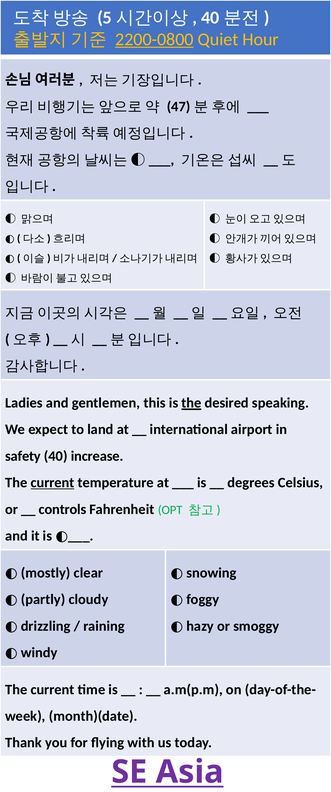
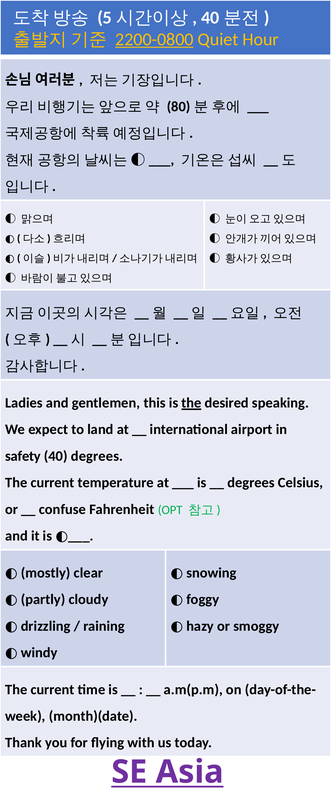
47: 47 -> 80 (179, 107)
40 increase: increase -> degrees (97, 456)
current underline: present -> none (52, 483)
controls: controls -> confuse (62, 509)
